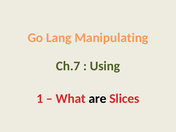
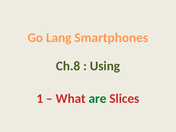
Manipulating: Manipulating -> Smartphones (111, 38)
Ch.7: Ch.7 -> Ch.8 (68, 66)
are colour: black -> green (97, 99)
